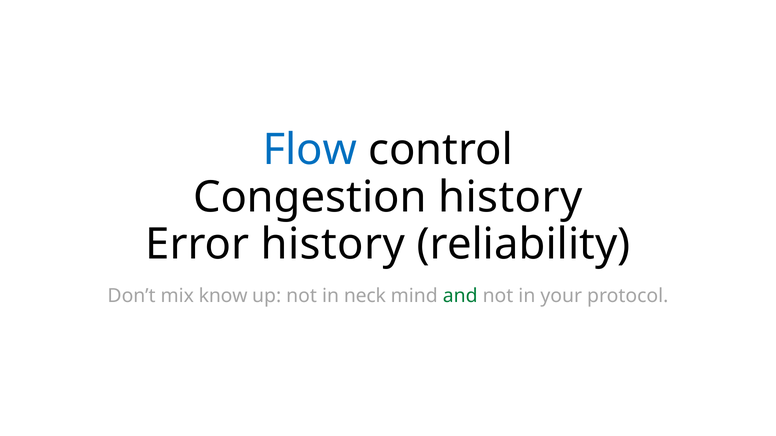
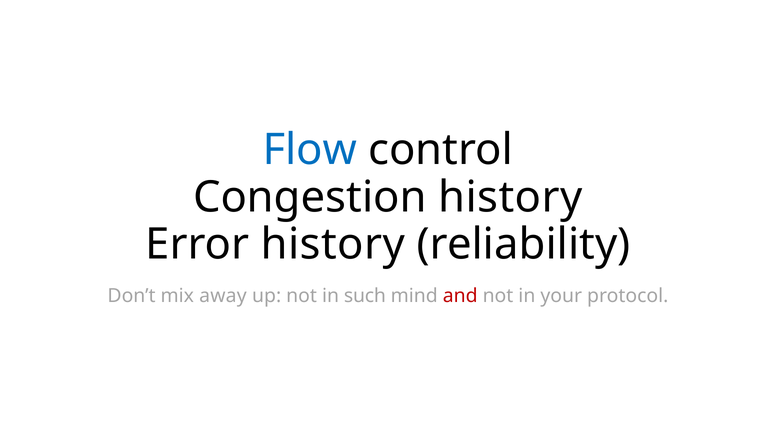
know: know -> away (223, 296)
neck: neck -> such (365, 296)
and colour: green -> red (460, 296)
